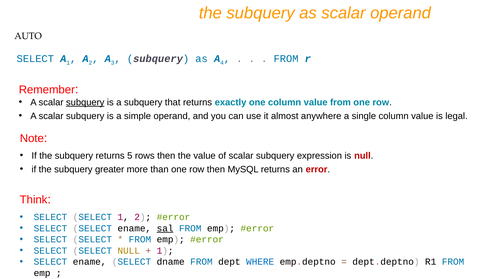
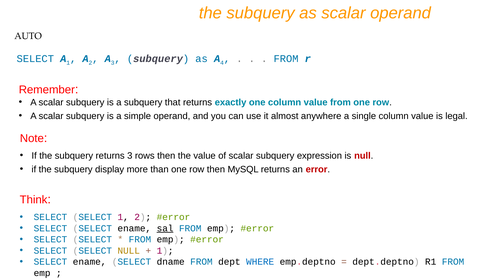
subquery underline: present -> none (85, 103)
returns 5: 5 -> 3 (130, 156)
greater: greater -> display (110, 170)
